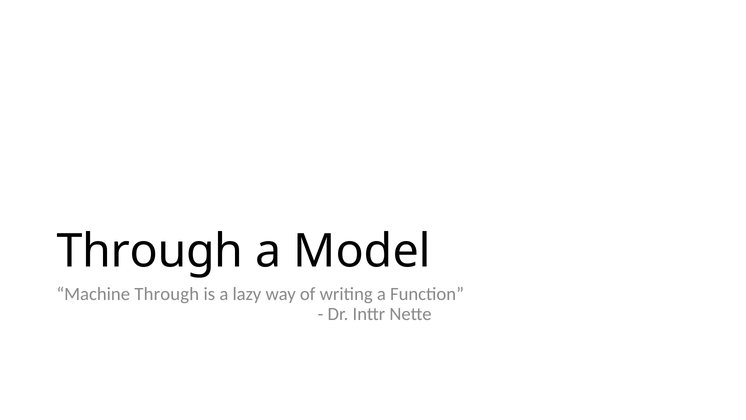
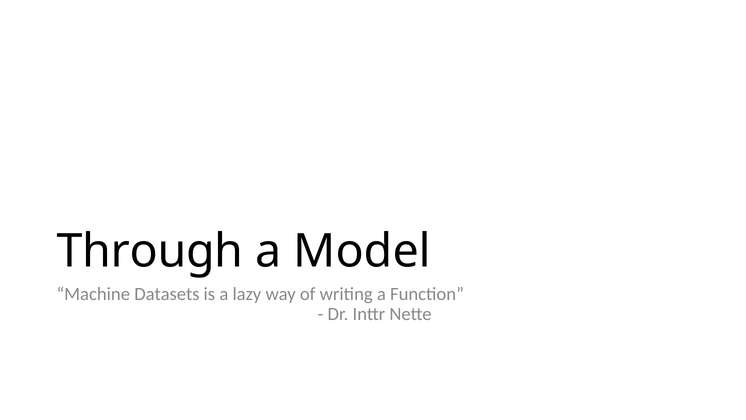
Machine Through: Through -> Datasets (167, 294)
